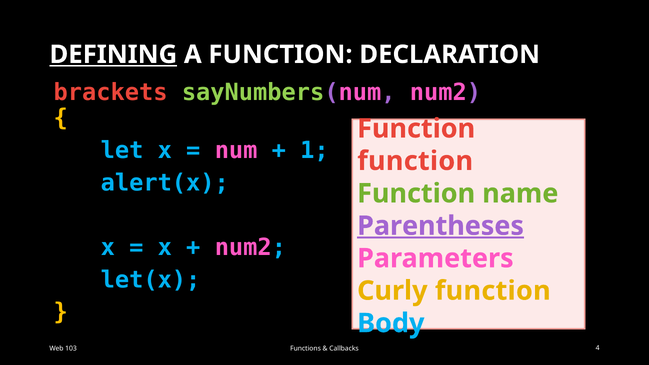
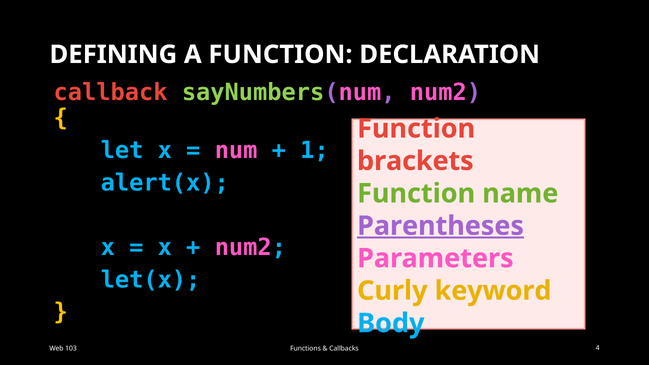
DEFINING underline: present -> none (113, 55)
brackets: brackets -> callback (111, 93)
function: function -> brackets (415, 161)
Curly function: function -> keyword (493, 291)
